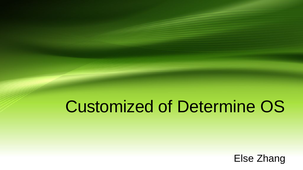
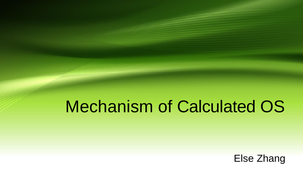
Customized: Customized -> Mechanism (109, 107)
Determine: Determine -> Calculated (216, 107)
